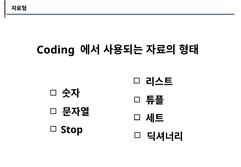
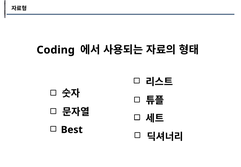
Stop: Stop -> Best (72, 130)
